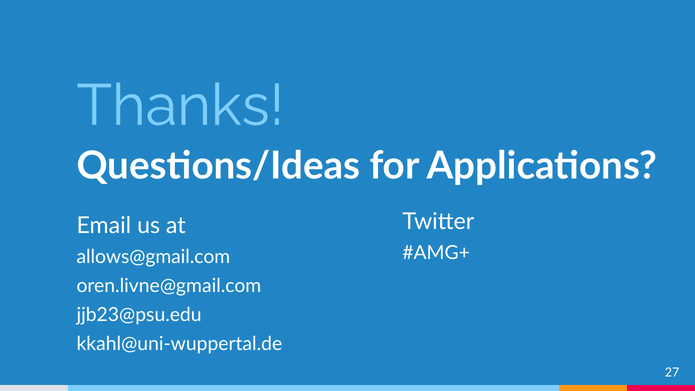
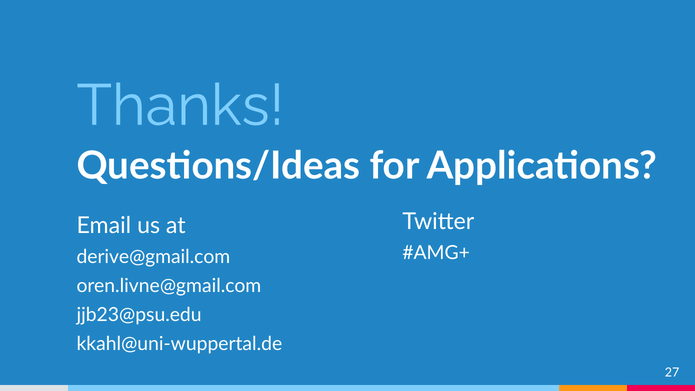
allows@gmail.com: allows@gmail.com -> derive@gmail.com (153, 257)
